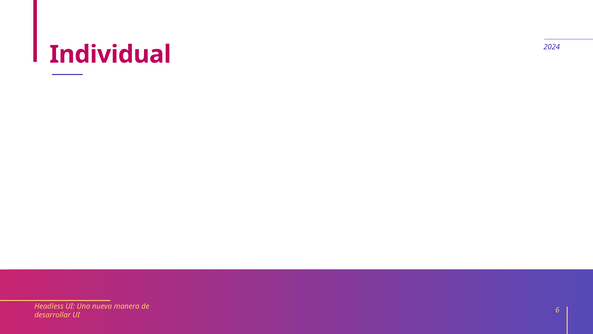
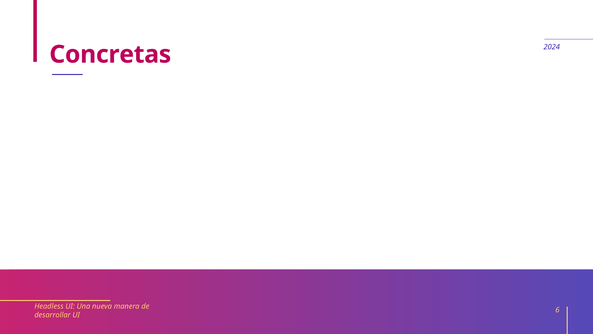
Individual: Individual -> Concretas (110, 54)
